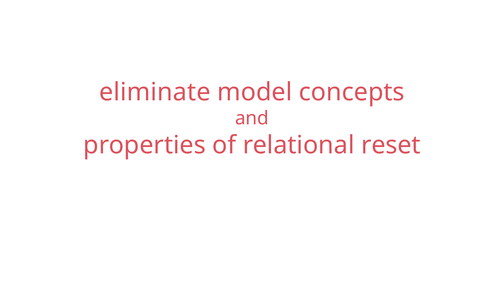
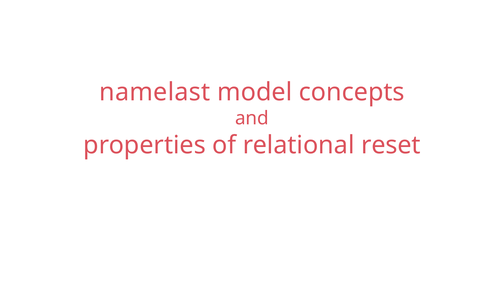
eliminate: eliminate -> namelast (155, 92)
